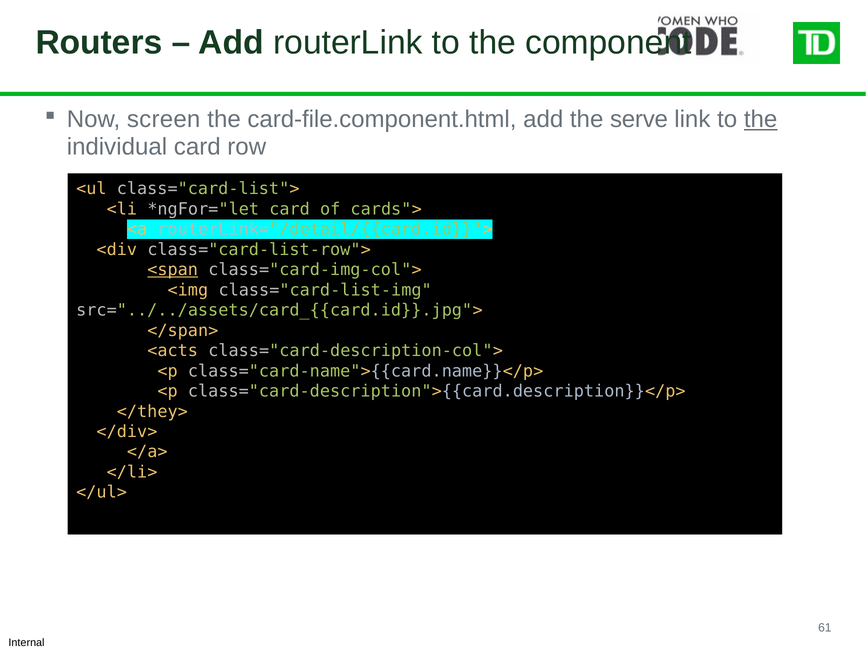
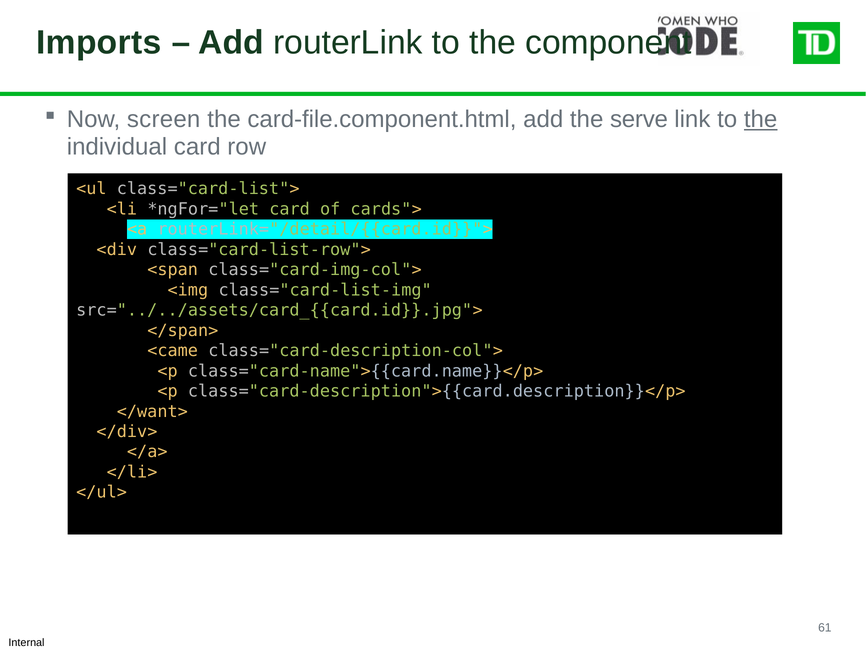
Routers: Routers -> Imports (99, 43)
<span underline: present -> none (173, 270)
<acts: <acts -> <came (173, 350)
</they>: </they> -> </want> (152, 411)
